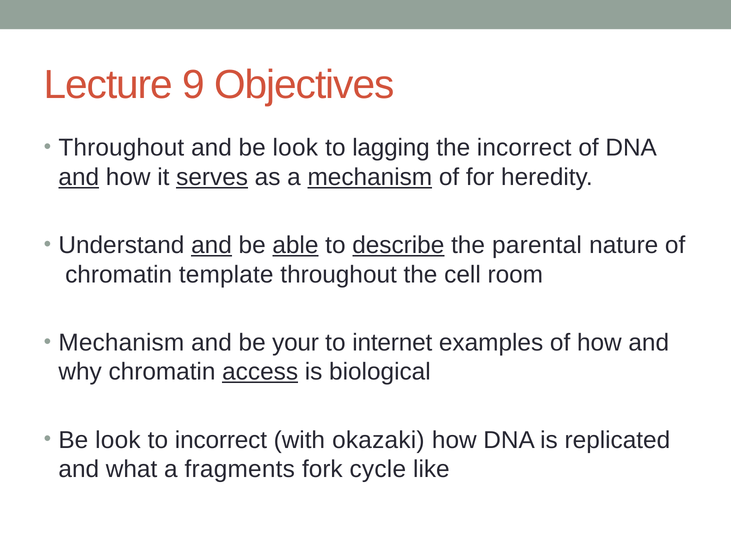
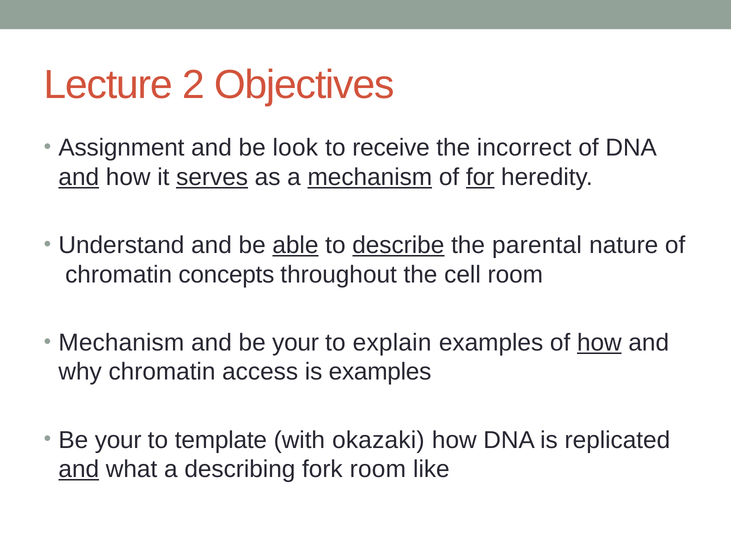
9: 9 -> 2 (194, 85)
Throughout: Throughout -> Assignment (121, 148)
lagging: lagging -> receive (391, 148)
for underline: none -> present (480, 177)
and underline: present -> none (211, 245)
template: template -> concepts (226, 275)
internet: internet -> explain (392, 343)
how underline: none -> present (599, 343)
access underline: present -> none (260, 372)
is biological: biological -> examples (380, 372)
look: look -> your (118, 440)
to incorrect: incorrect -> template (221, 440)
and underline: none -> present (79, 469)
fragments: fragments -> describing (240, 469)
fork cycle: cycle -> room (378, 469)
